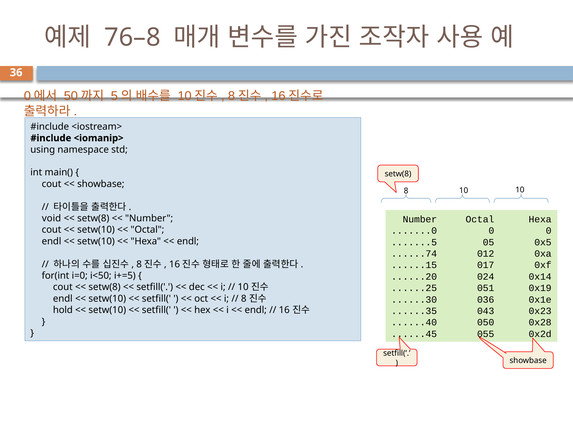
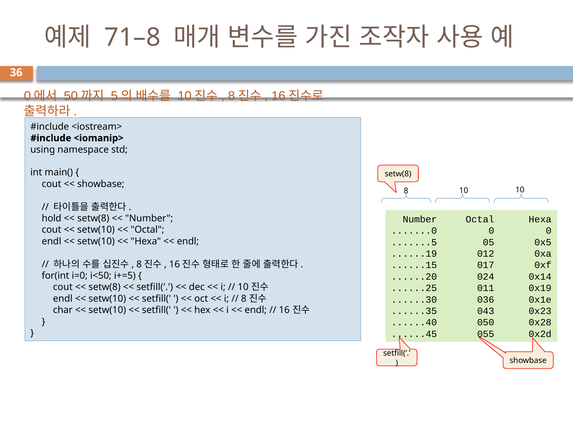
76–8: 76–8 -> 71–8 (132, 37)
void: void -> hold (52, 218)
......74: ......74 -> ......19 (414, 254)
051: 051 -> 011 (486, 288)
hold: hold -> char (63, 310)
